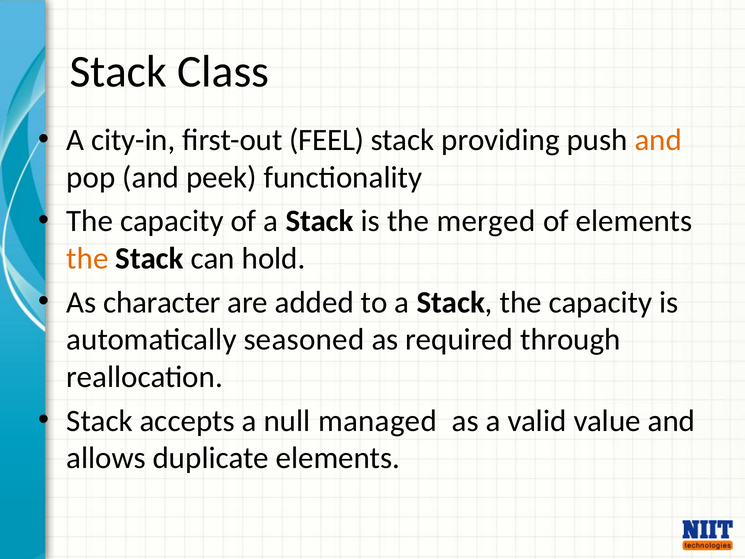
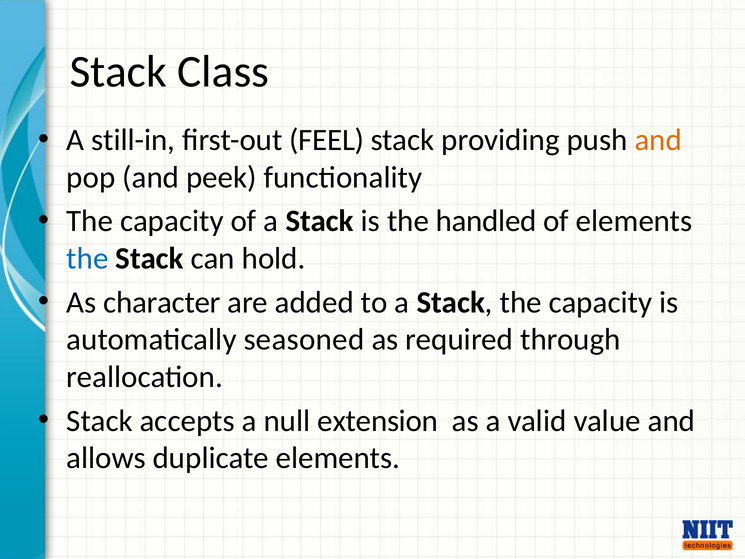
city-in: city-in -> still-in (133, 140)
merged: merged -> handled (486, 221)
the colour: orange -> blue (87, 258)
managed: managed -> extension (378, 421)
